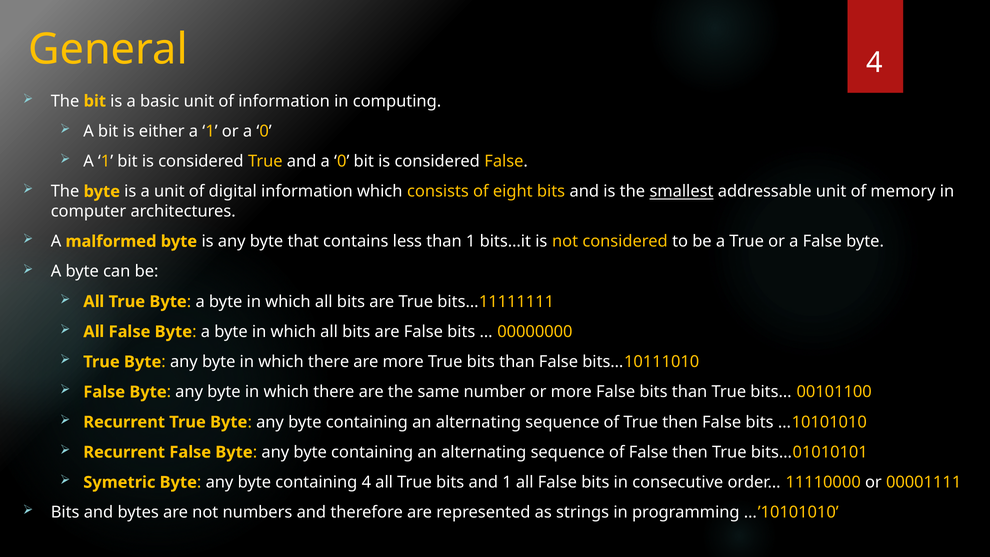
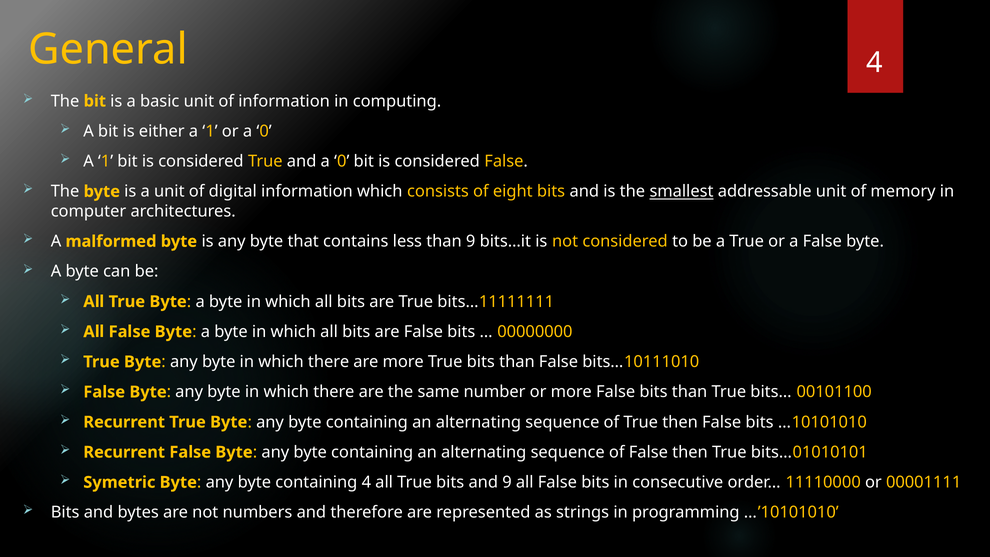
than 1: 1 -> 9 (471, 241)
and 1: 1 -> 9 (507, 482)
